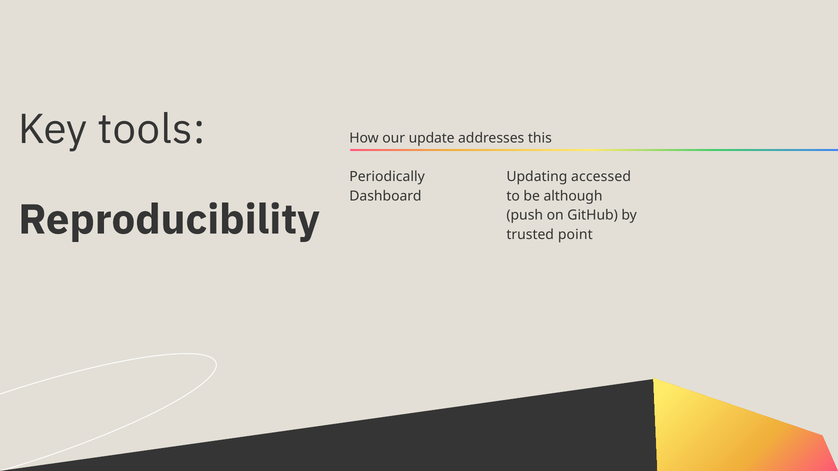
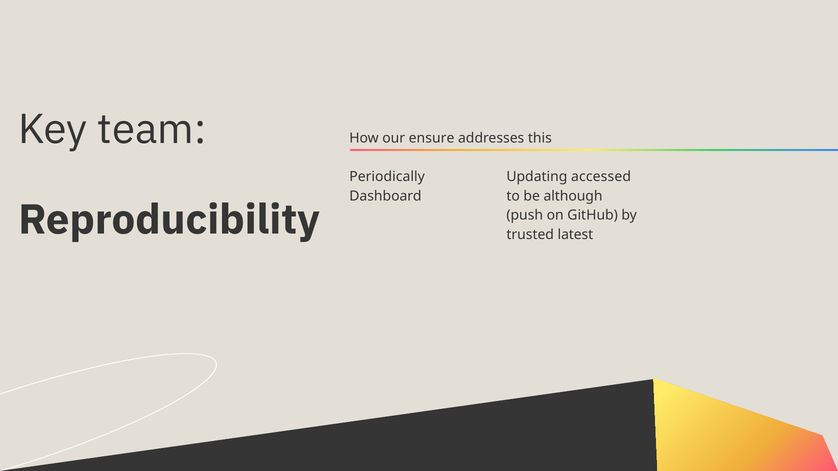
tools: tools -> team (152, 129)
update: update -> ensure (432, 138)
point: point -> latest (575, 235)
